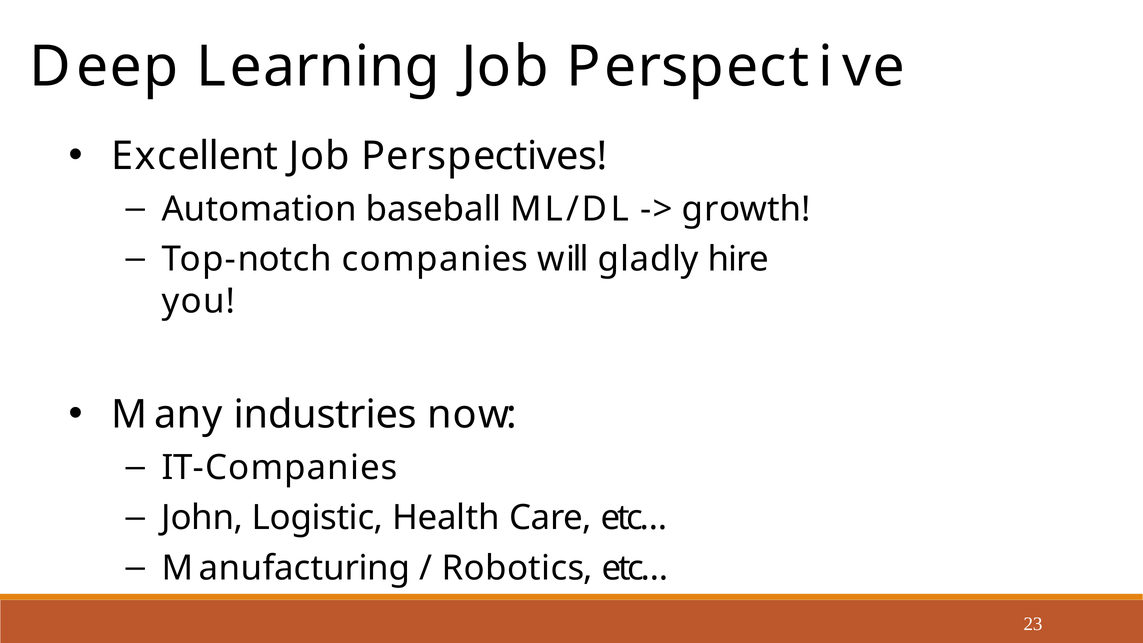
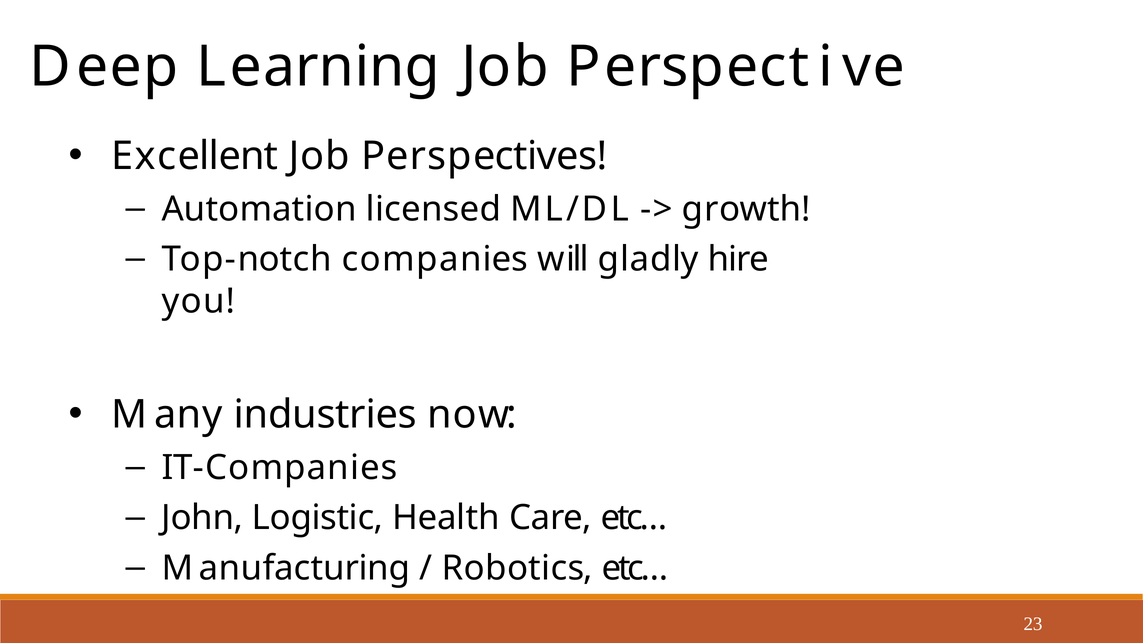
baseball: baseball -> licensed (433, 209)
